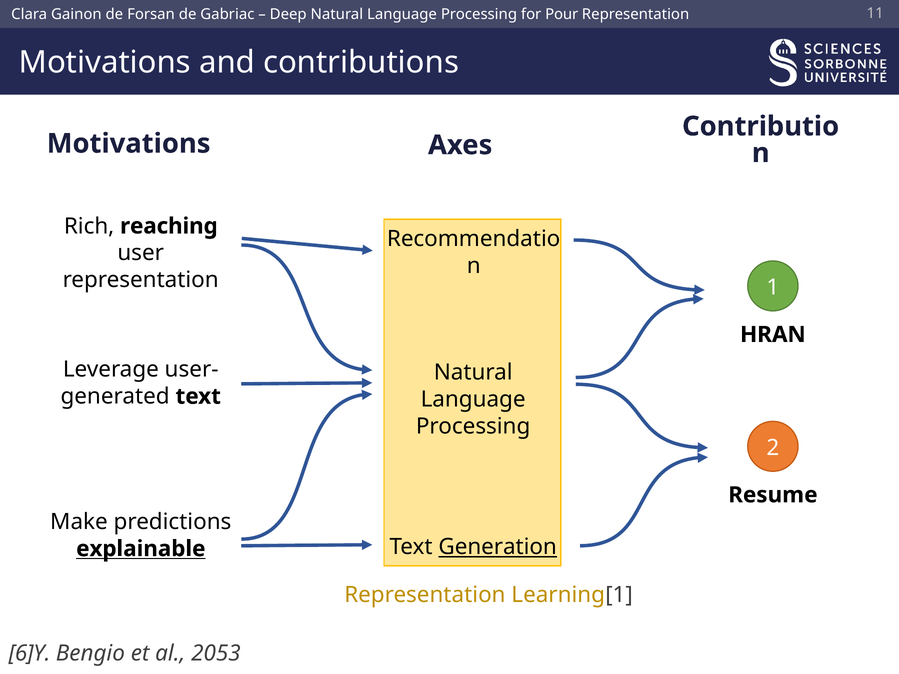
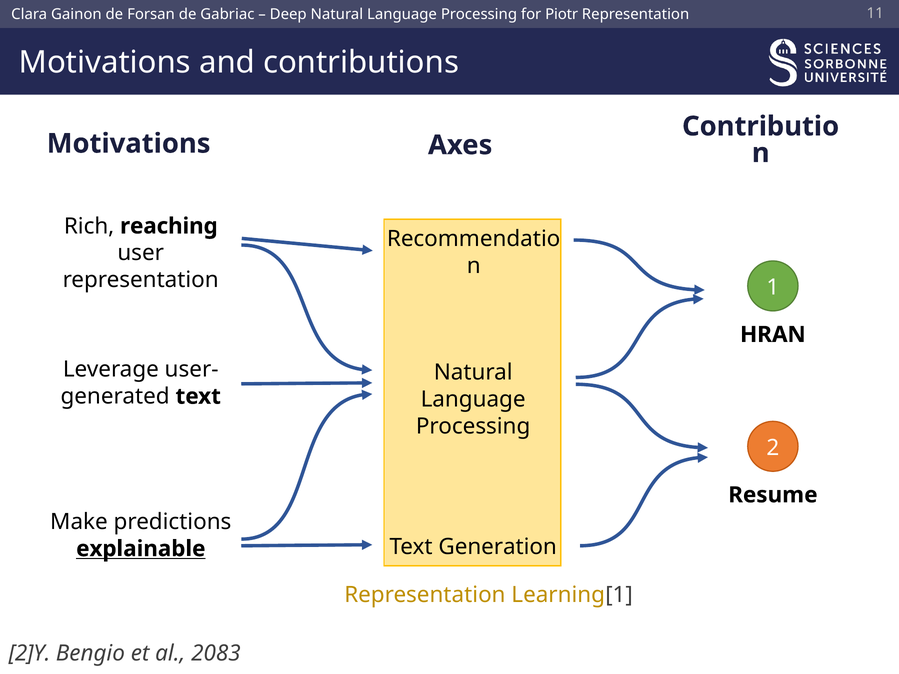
Pour: Pour -> Piotr (562, 15)
Generation underline: present -> none (498, 547)
6]Y: 6]Y -> 2]Y (29, 653)
2053: 2053 -> 2083 (216, 653)
